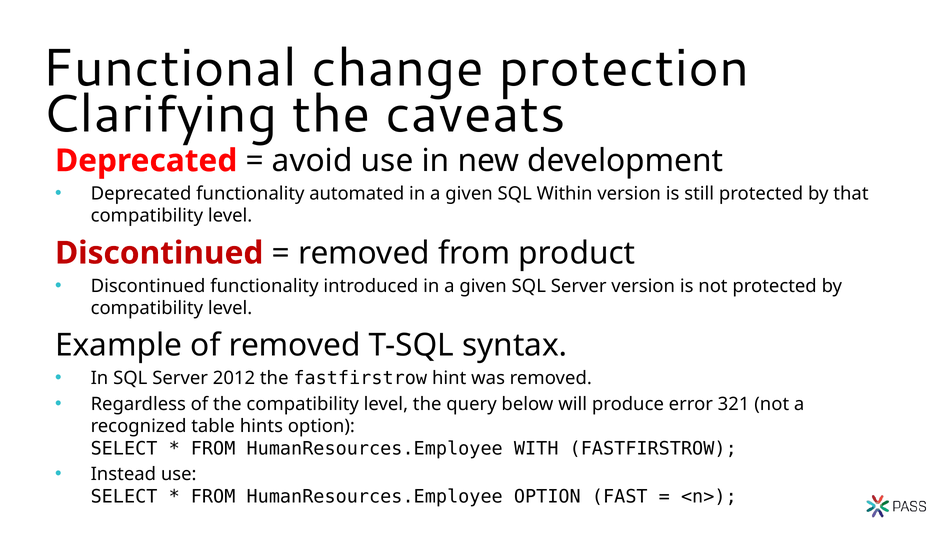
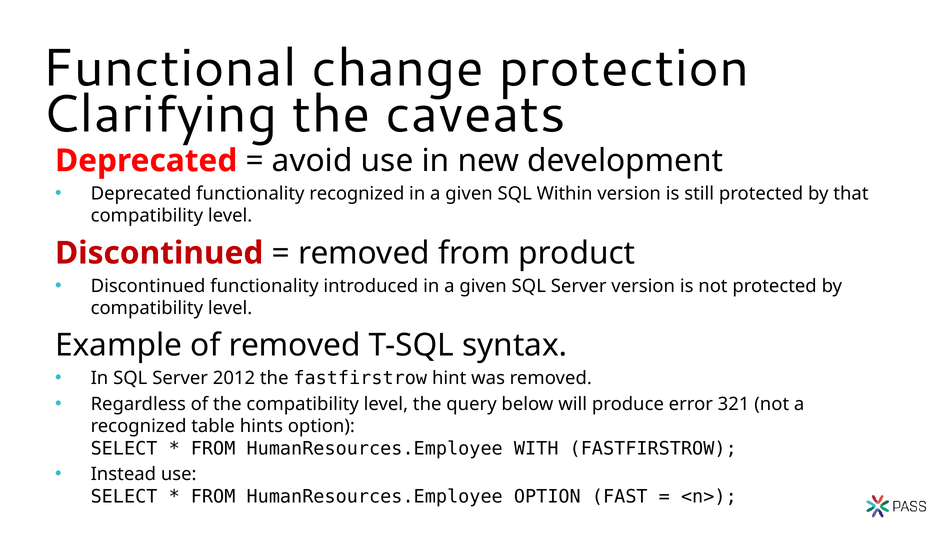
functionality automated: automated -> recognized (357, 194)
